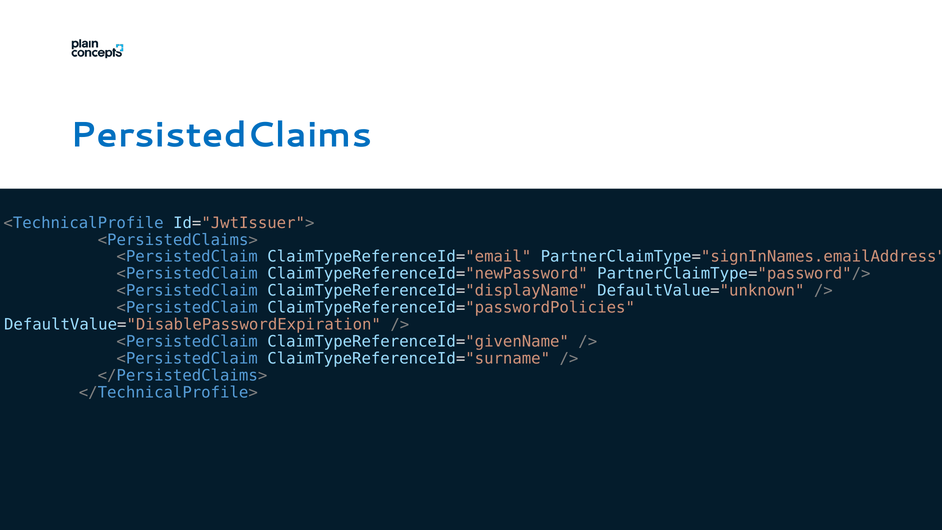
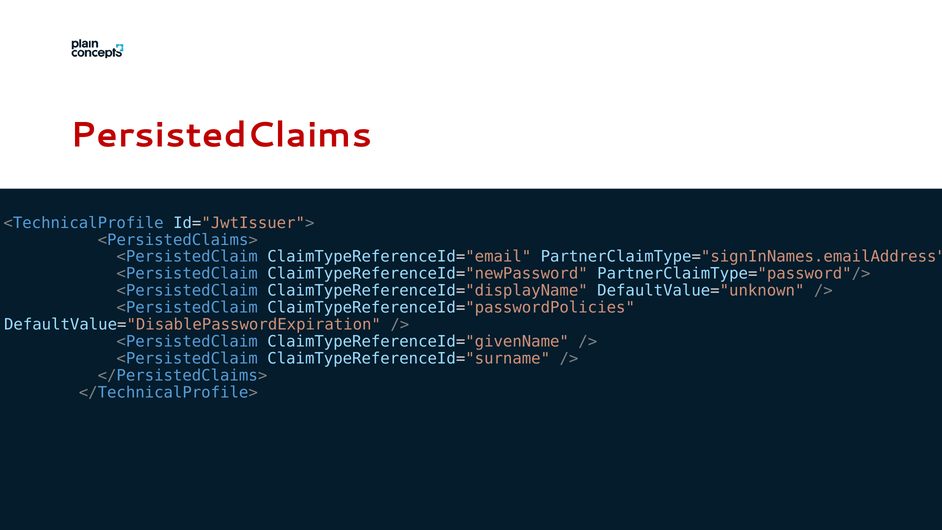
PersistedClaims colour: blue -> red (221, 135)
